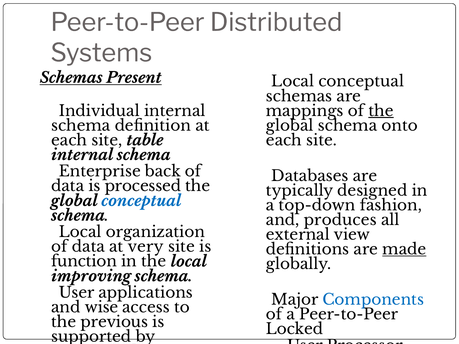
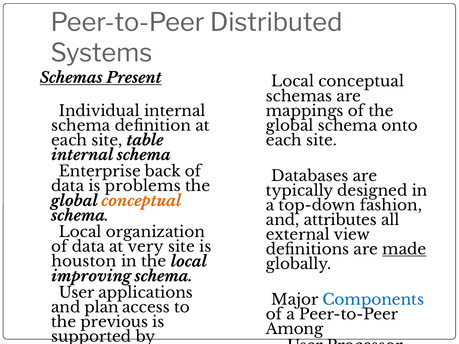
the underline: present -> none (381, 111)
processed: processed -> problems (143, 186)
conceptual colour: blue -> orange (141, 201)
produces: produces -> attributes (340, 220)
function: function -> houston (84, 262)
wise: wise -> plan (102, 308)
Locked: Locked -> Among (295, 329)
